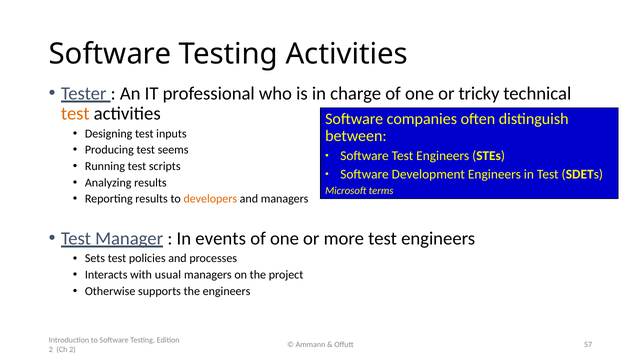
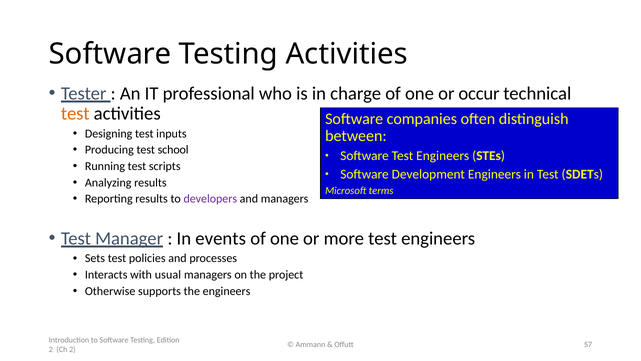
tricky: tricky -> occur (479, 93)
seems: seems -> school (173, 150)
developers colour: orange -> purple (210, 199)
